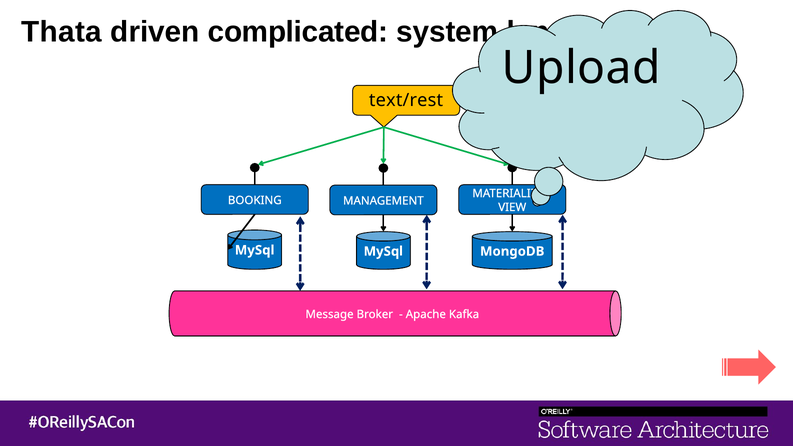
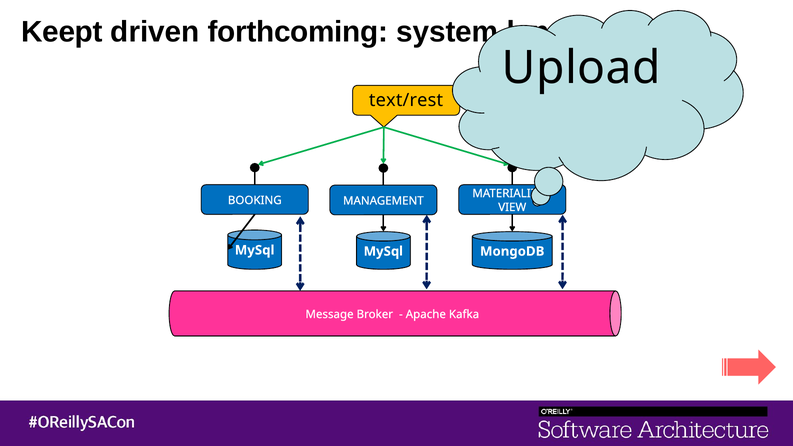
Thata: Thata -> Keept (62, 32)
complicated: complicated -> forthcoming (298, 32)
